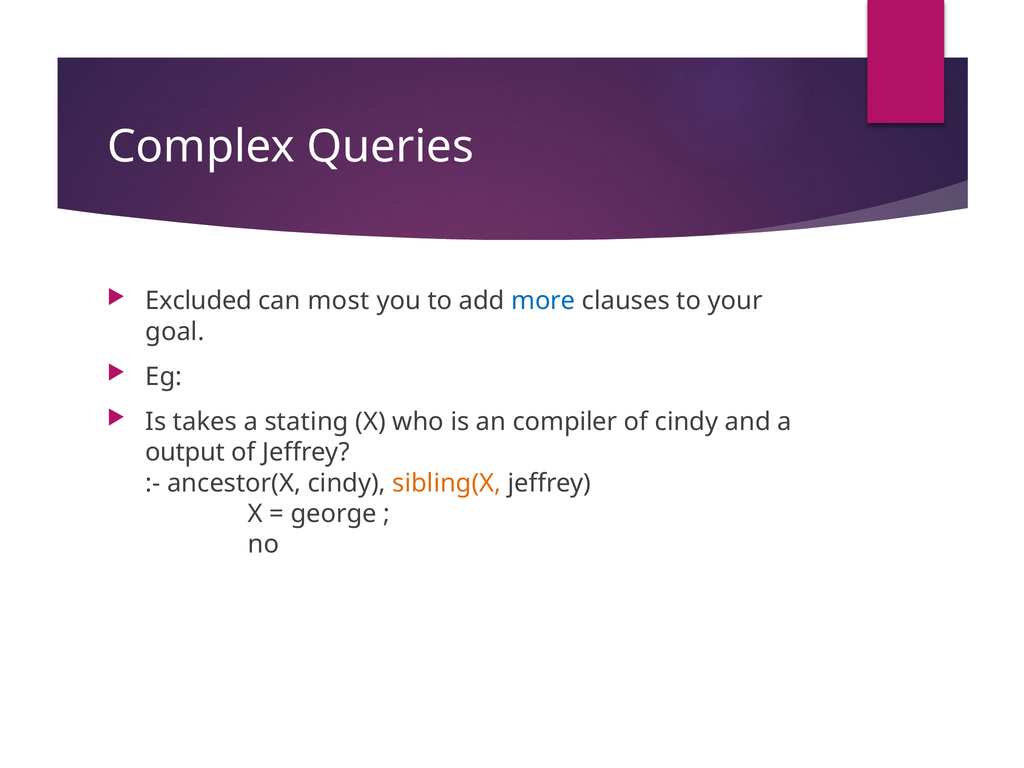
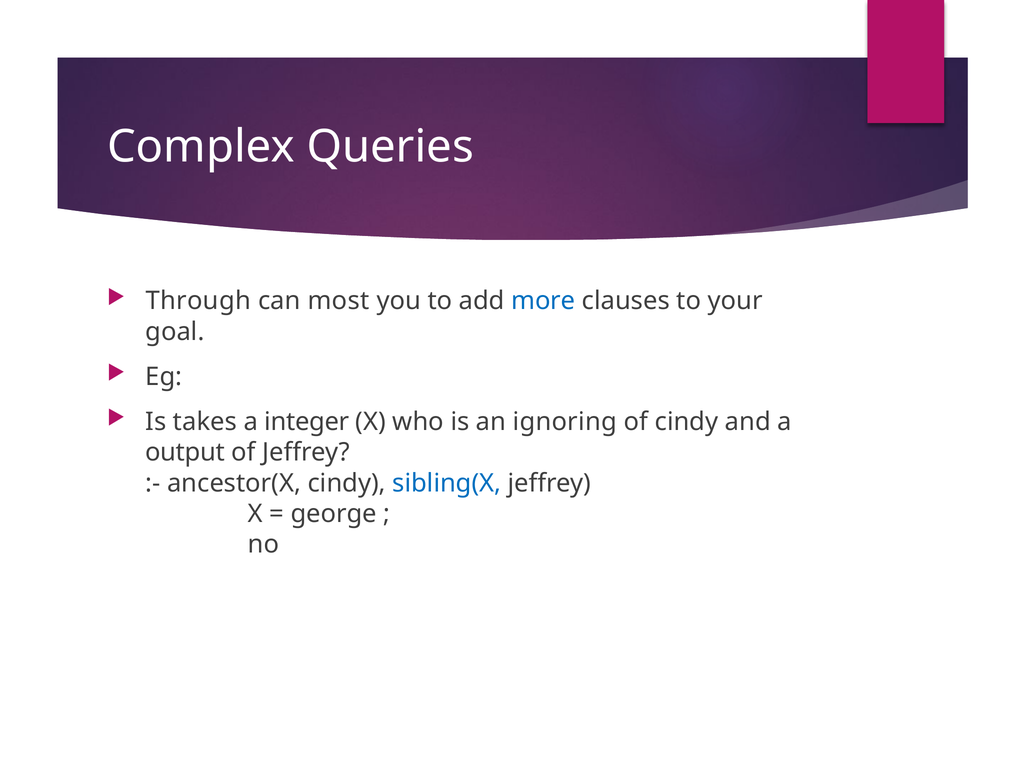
Excluded: Excluded -> Through (198, 301)
stating: stating -> integer (307, 422)
compiler: compiler -> ignoring (565, 422)
sibling(X colour: orange -> blue (447, 483)
